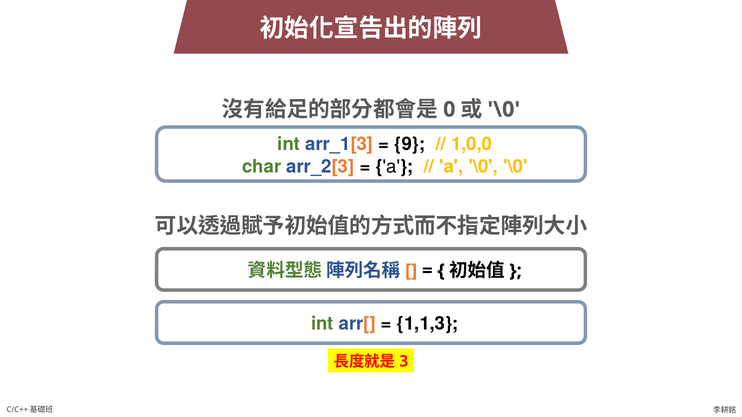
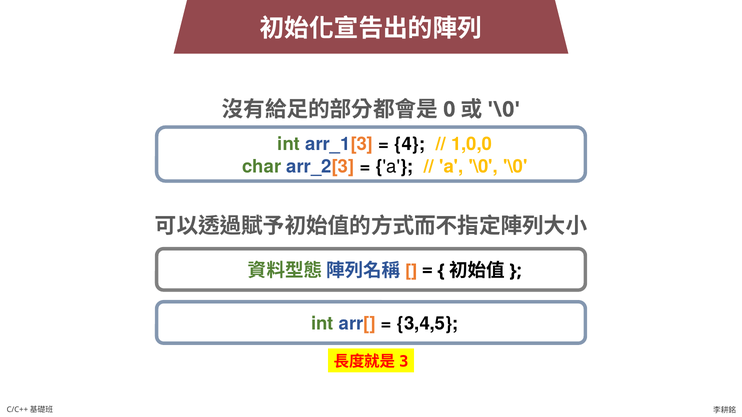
9: 9 -> 4 (410, 144)
1,1,3: 1,1,3 -> 3,4,5 (428, 324)
